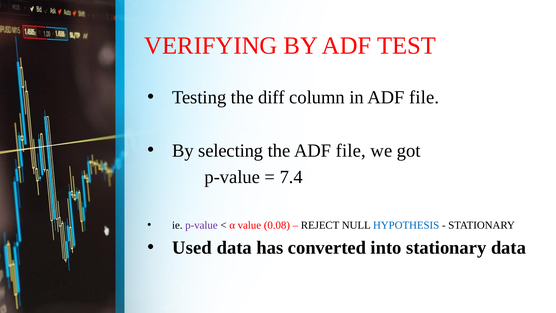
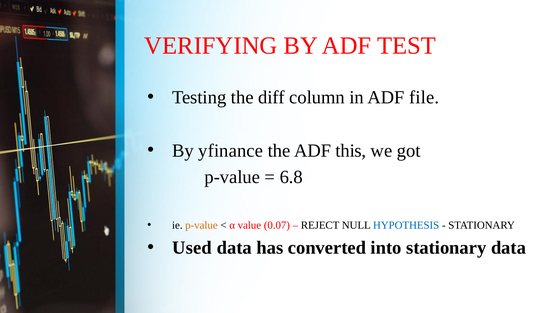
selecting: selecting -> yfinance (231, 150)
the ADF file: file -> this (351, 150)
7.4: 7.4 -> 6.8 (291, 177)
p-value colour: purple -> orange (201, 225)
0.08: 0.08 -> 0.07 (277, 225)
